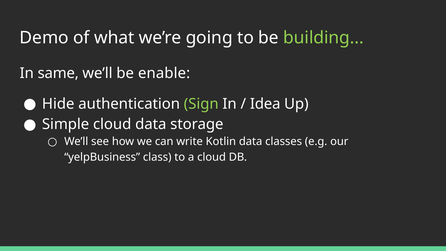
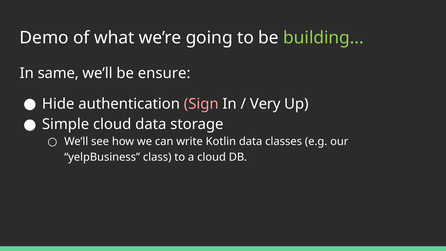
enable: enable -> ensure (164, 73)
Sign colour: light green -> pink (201, 104)
Idea: Idea -> Very (265, 104)
